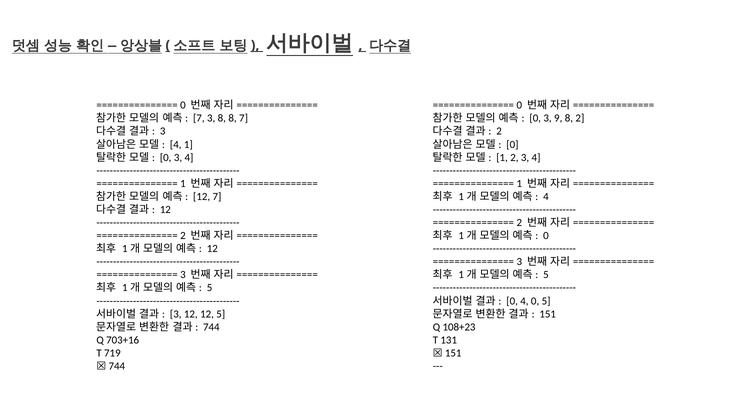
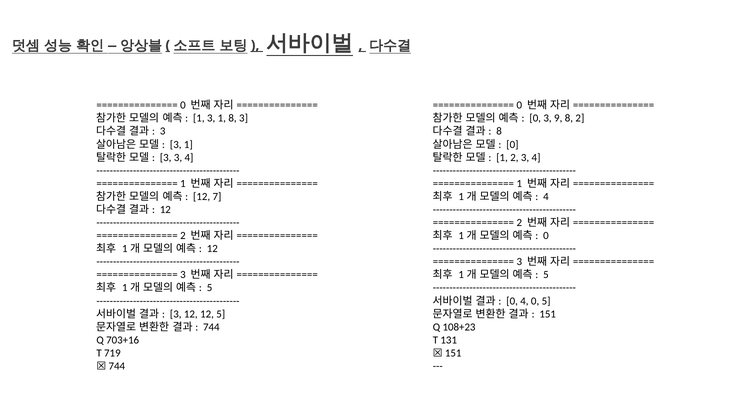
7: 7 -> 1 (199, 118)
8: 8 -> 1 (222, 118)
8 7: 7 -> 3 (244, 118)
2: 2 -> 8 (499, 131)
4: 4 -> 3 (176, 144)
0: 0 -> 3 (166, 158)
